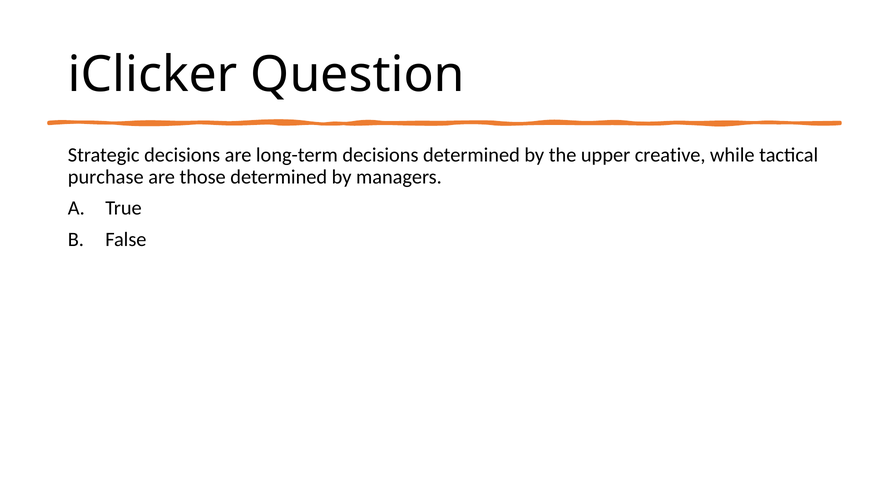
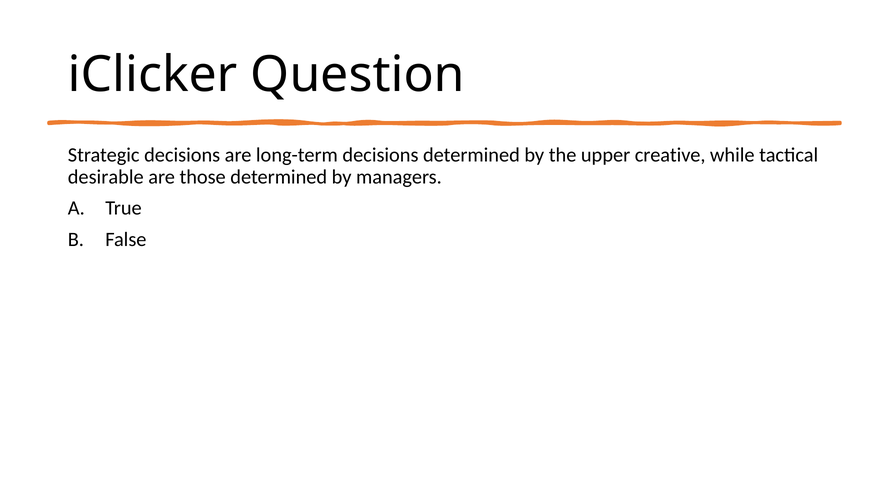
purchase: purchase -> desirable (106, 177)
